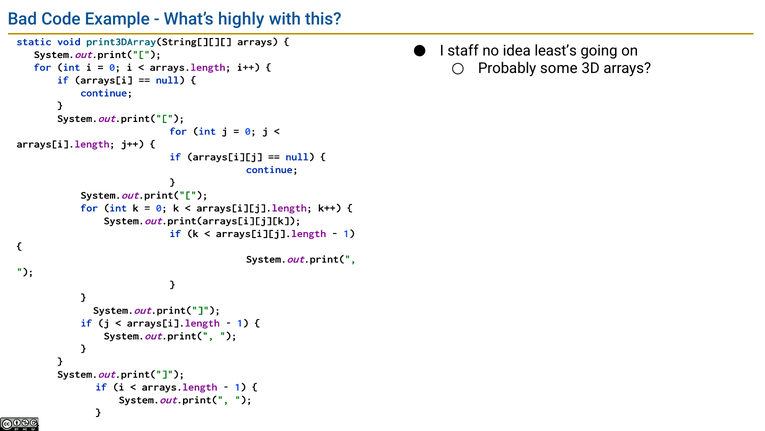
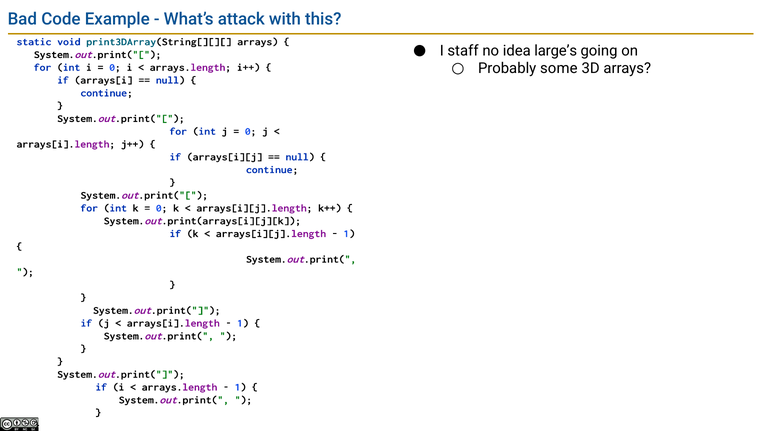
highly: highly -> attack (241, 19)
least’s: least’s -> large’s (556, 51)
